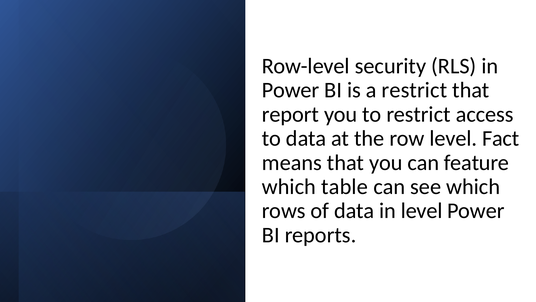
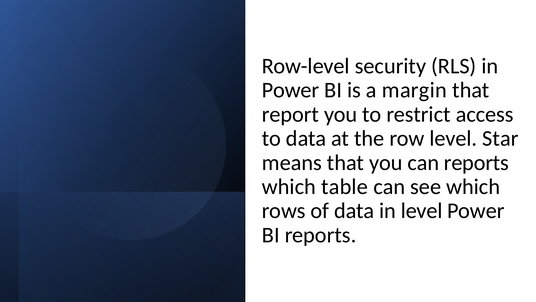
a restrict: restrict -> margin (414, 90)
Fact: Fact -> Star (500, 138)
can feature: feature -> reports (476, 162)
